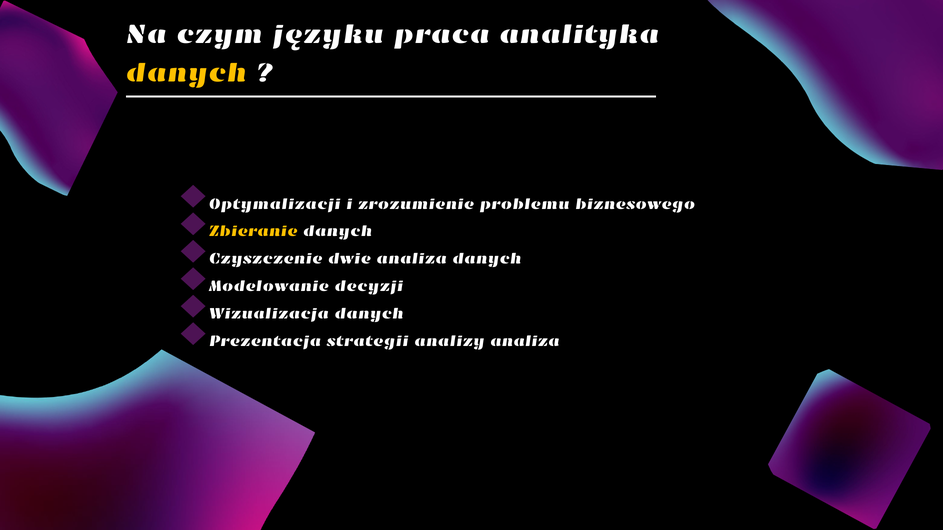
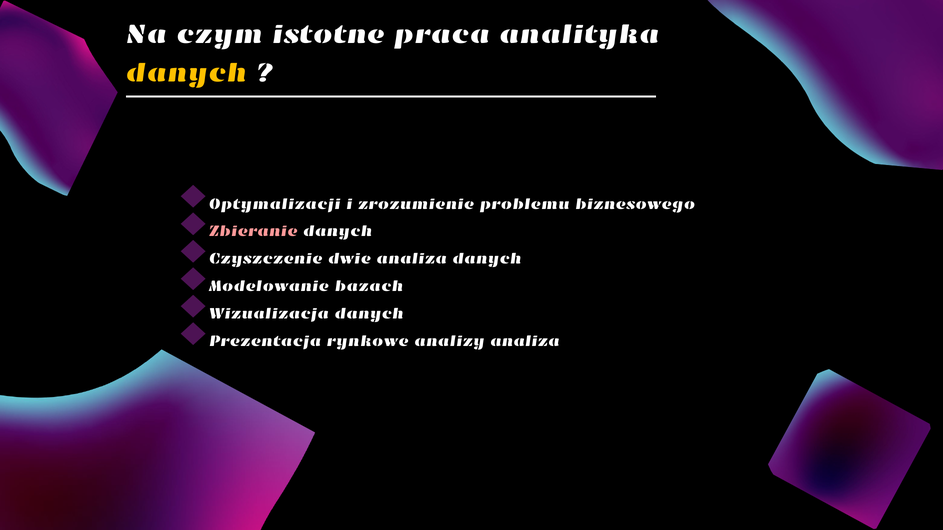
języku: języku -> istotne (329, 34)
Zbieranie colour: yellow -> pink (253, 231)
decyzji: decyzji -> bazach (369, 286)
strategii: strategii -> rynkowe (368, 341)
